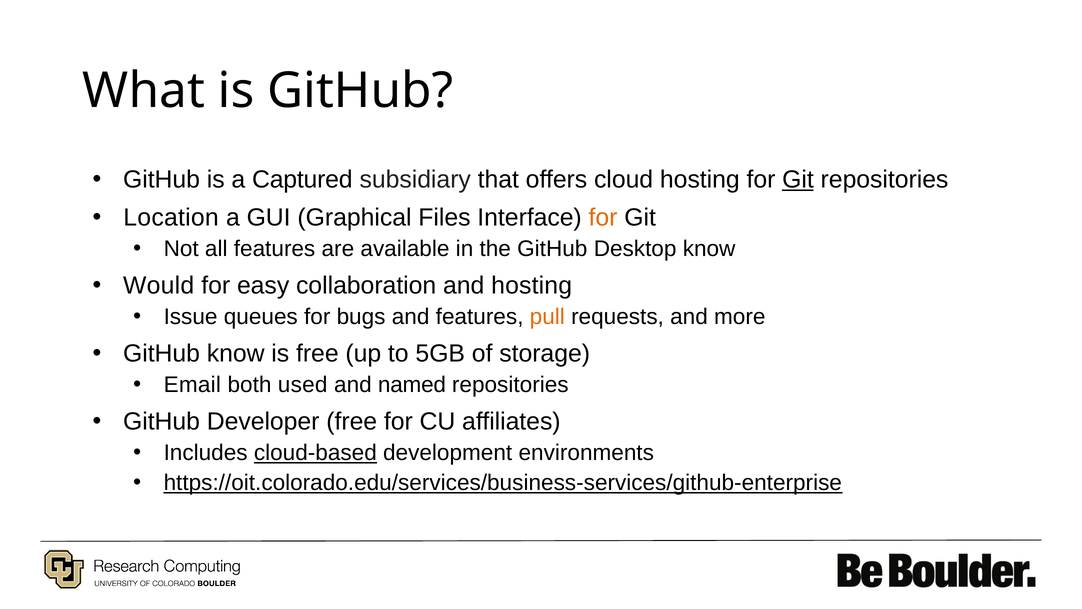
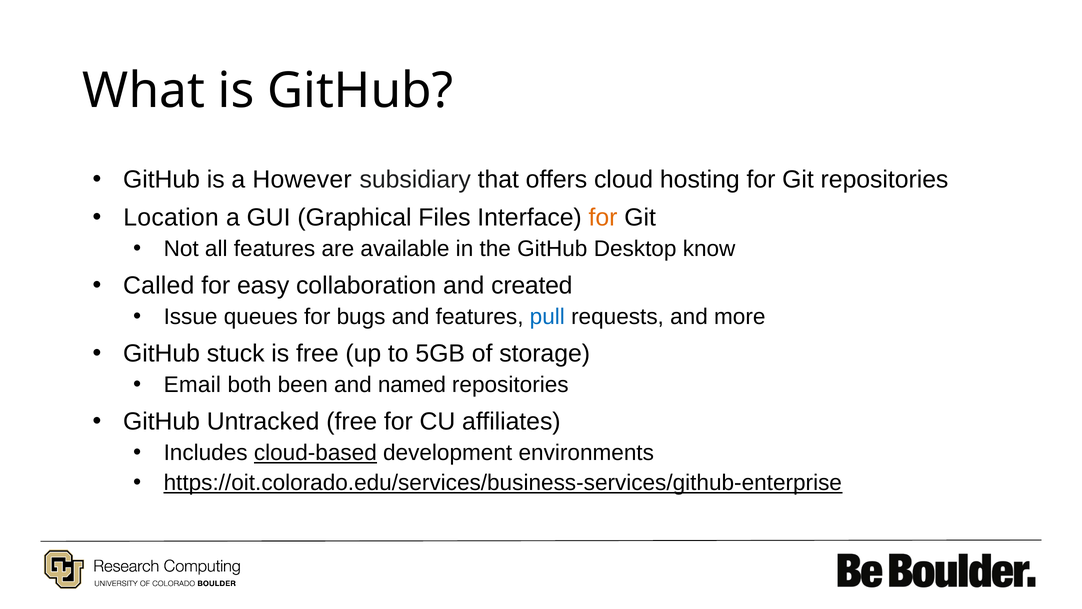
Captured: Captured -> However (302, 179)
Git underline: present -> none (798, 179)
Would: Would -> Called (159, 285)
and hosting: hosting -> created (532, 285)
pull colour: orange -> blue (547, 317)
GitHub know: know -> stuck (236, 353)
used: used -> been (303, 385)
Developer: Developer -> Untracked (263, 421)
